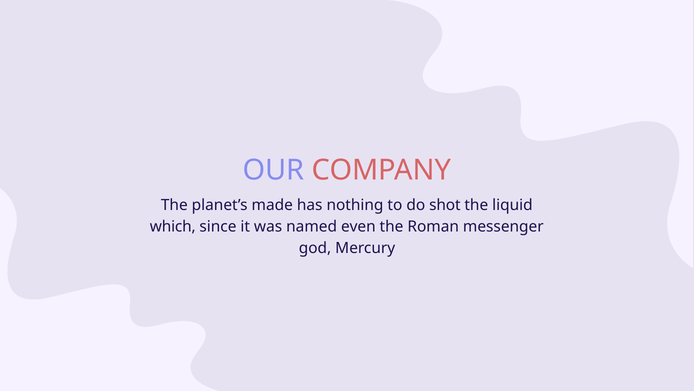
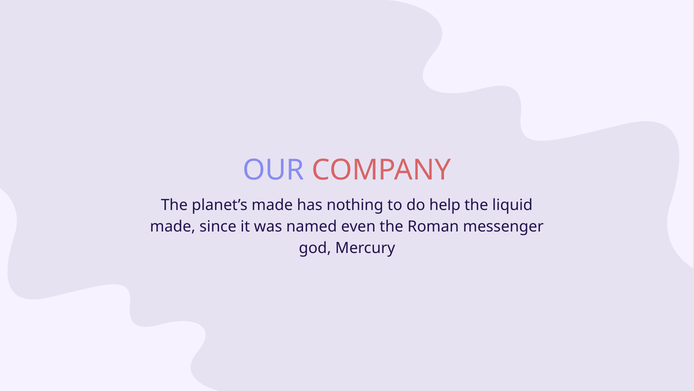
shot: shot -> help (445, 205)
which: which -> made (173, 226)
